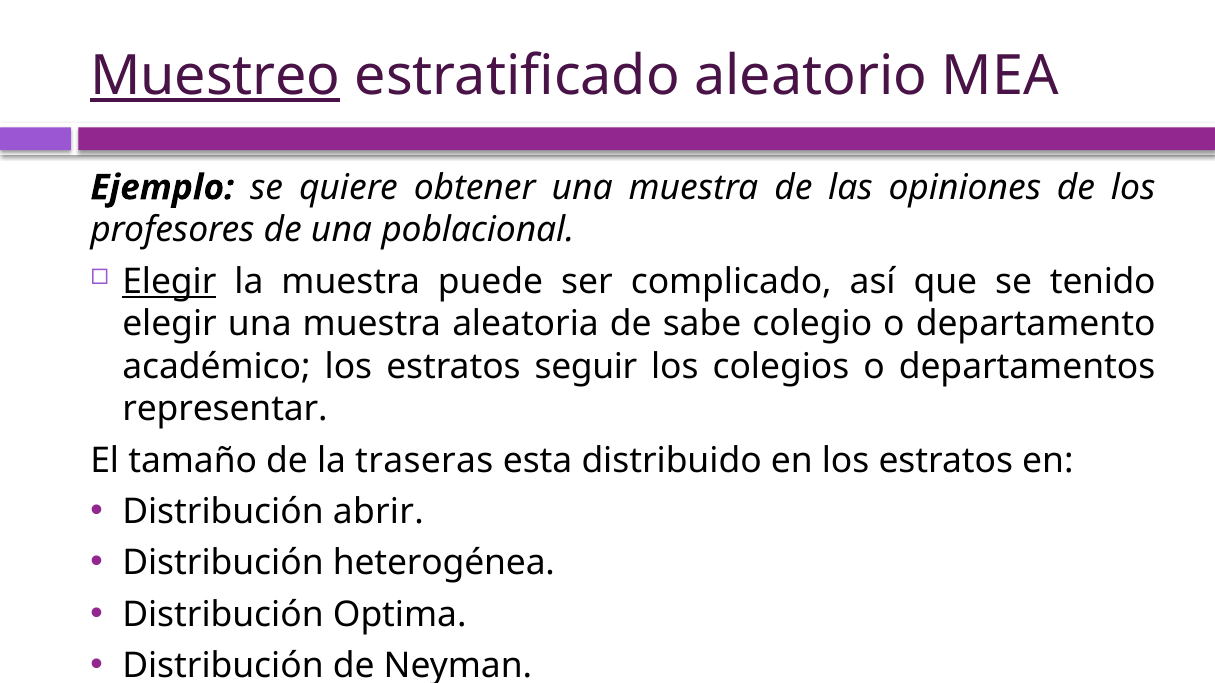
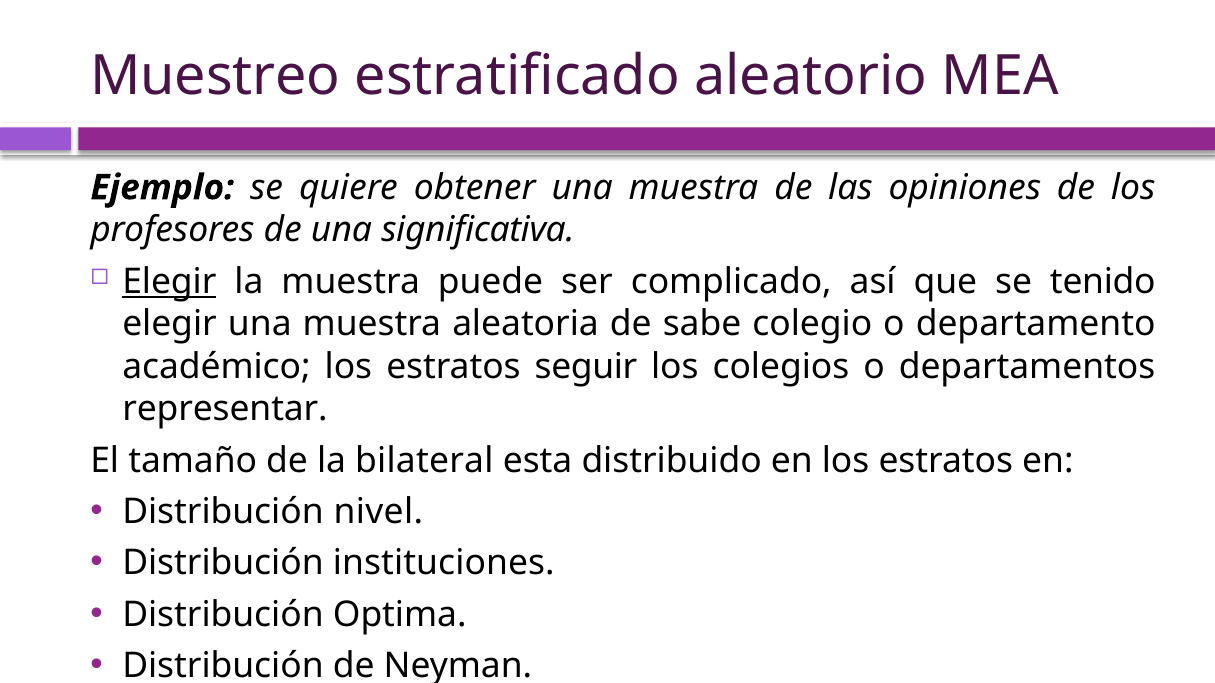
Muestreo underline: present -> none (215, 76)
poblacional: poblacional -> significativa (478, 230)
traseras: traseras -> bilateral (424, 461)
abrir: abrir -> nivel (378, 512)
heterogénea: heterogénea -> instituciones (444, 564)
